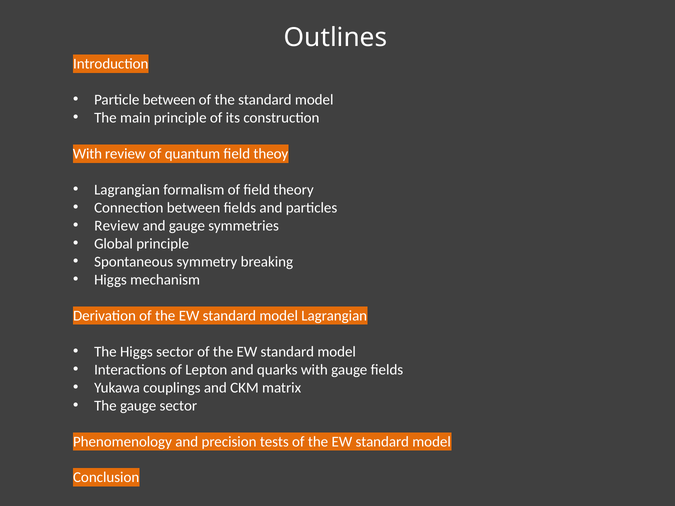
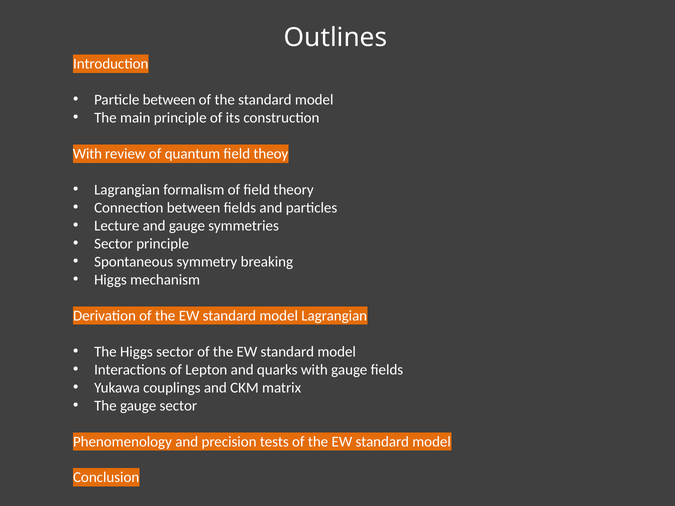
Review: Review -> Lecture (117, 226)
Global: Global -> Sector (113, 244)
